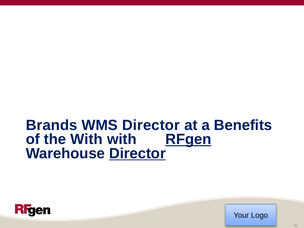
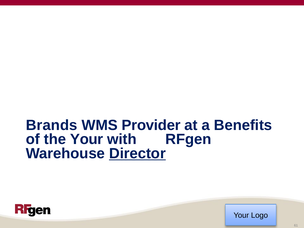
WMS Director: Director -> Provider (151, 125)
the With: With -> Your (87, 139)
RFgen underline: present -> none (188, 139)
